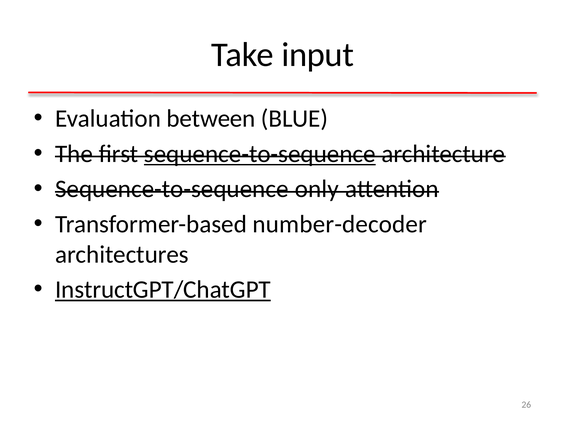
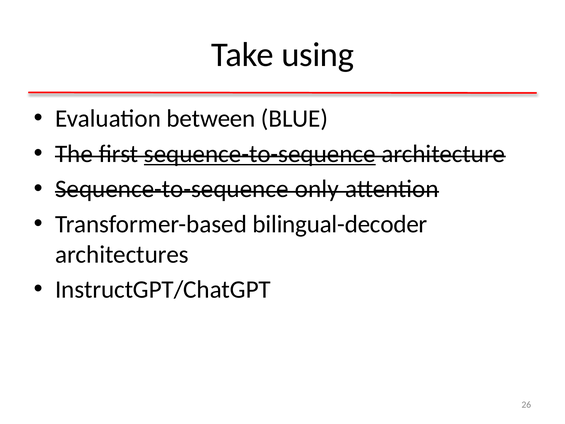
input: input -> using (318, 55)
number-decoder: number-decoder -> bilingual-decoder (340, 224)
InstructGPT/ChatGPT underline: present -> none (163, 289)
